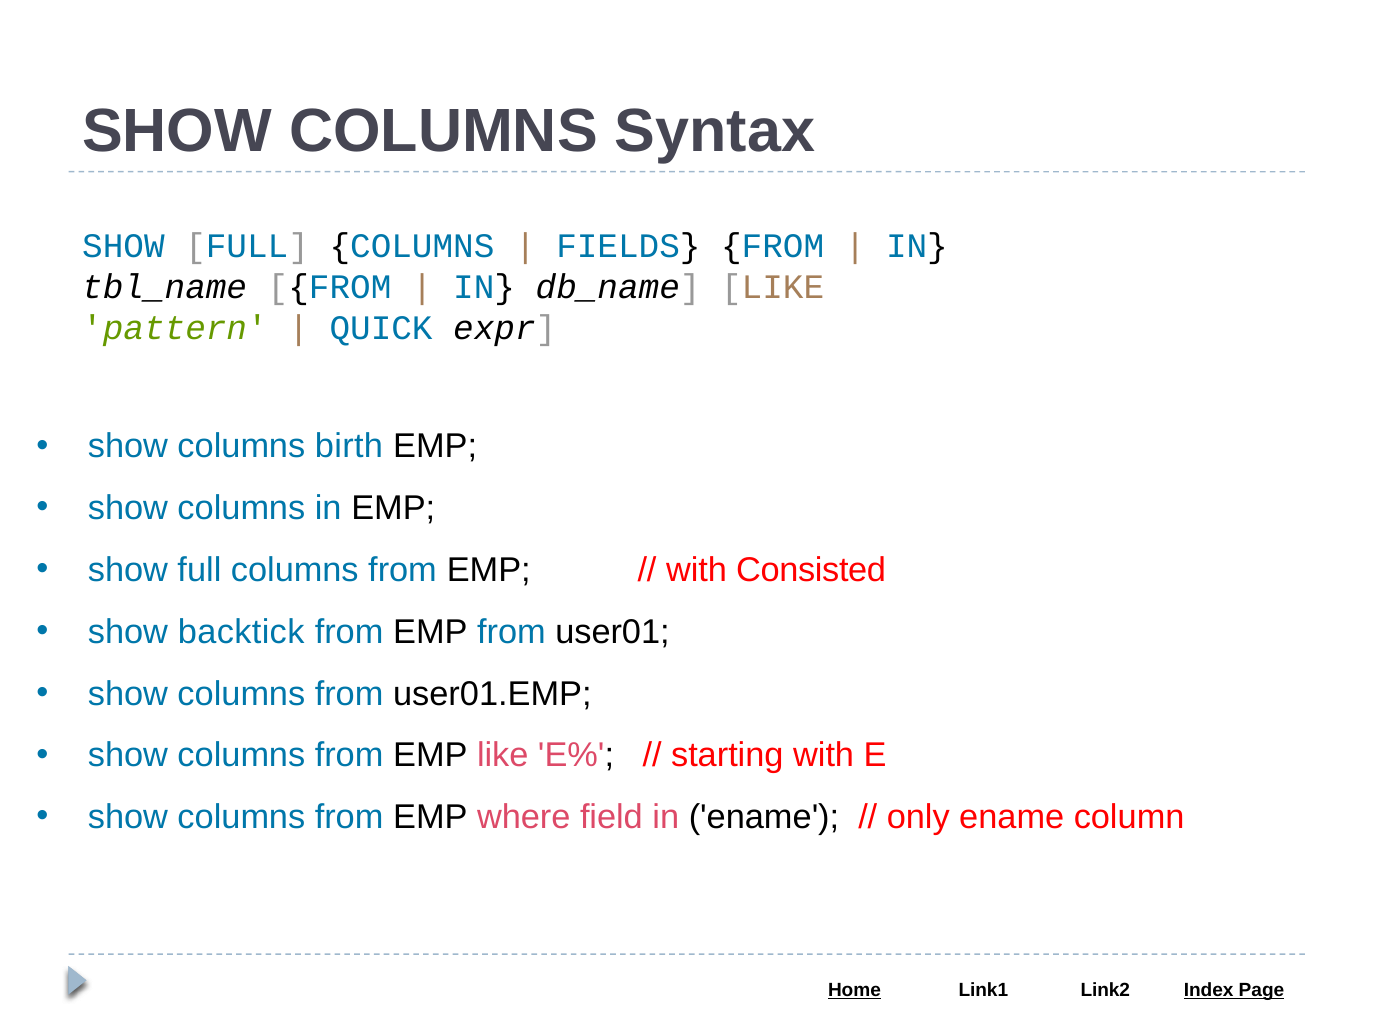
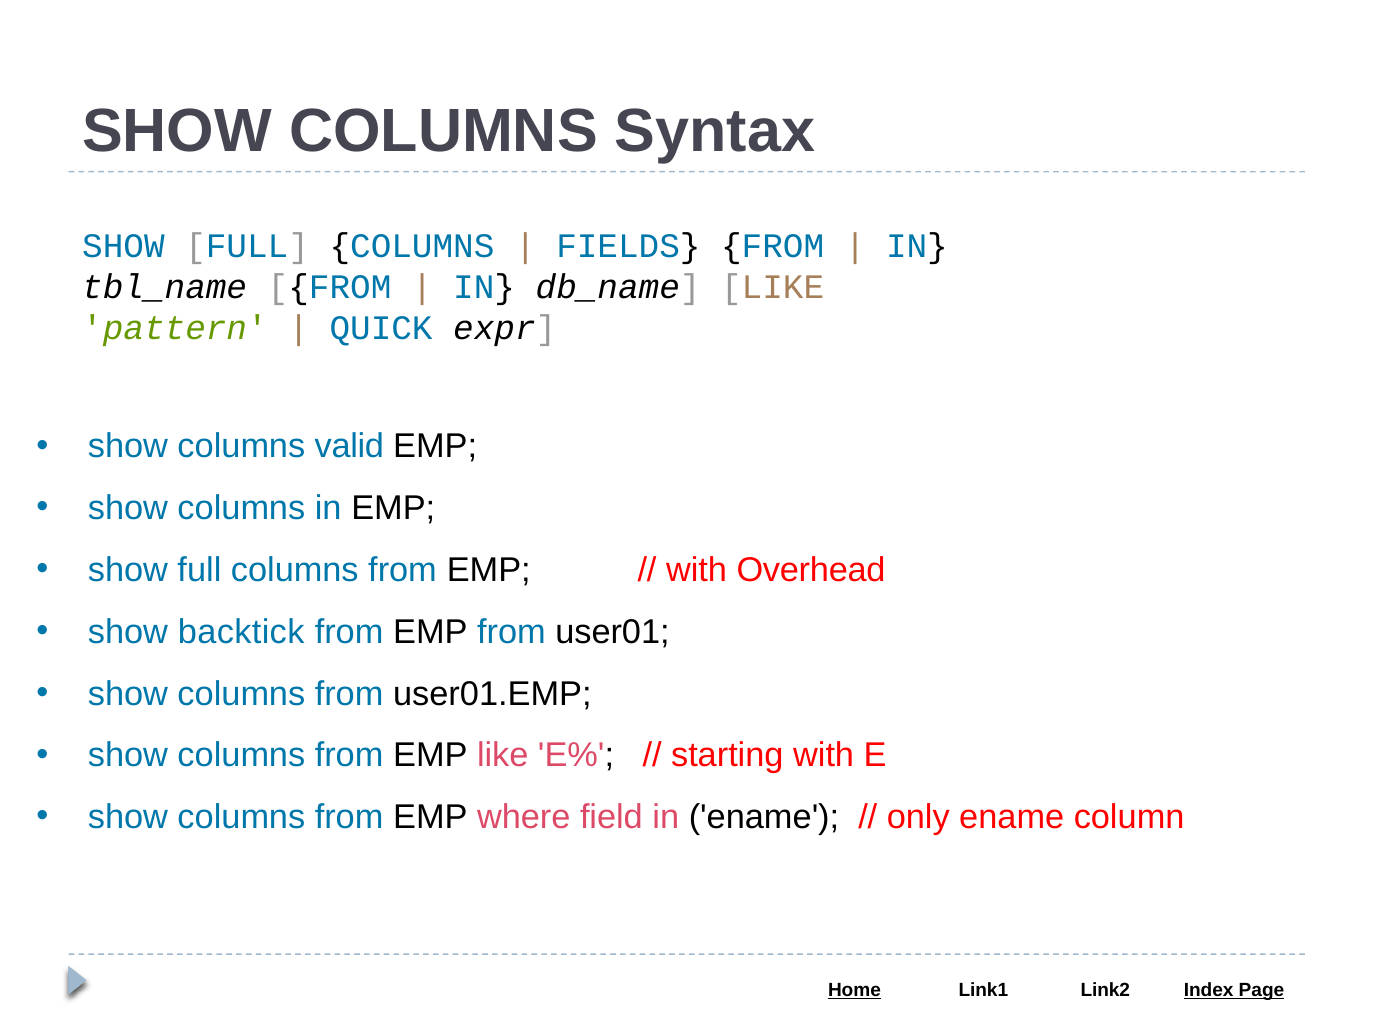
birth: birth -> valid (349, 447)
Consisted: Consisted -> Overhead (811, 570)
